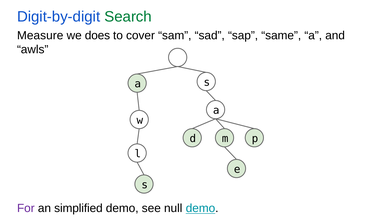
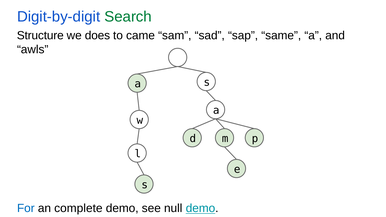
Measure: Measure -> Structure (40, 35)
cover: cover -> came (140, 35)
For colour: purple -> blue (26, 208)
simplified: simplified -> complete (78, 208)
